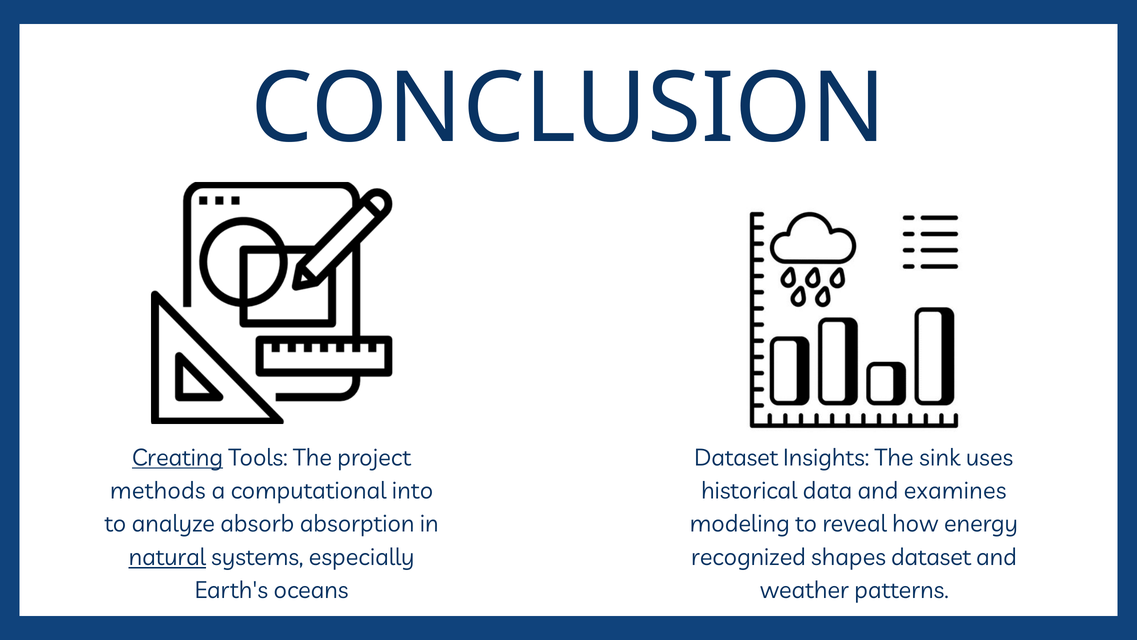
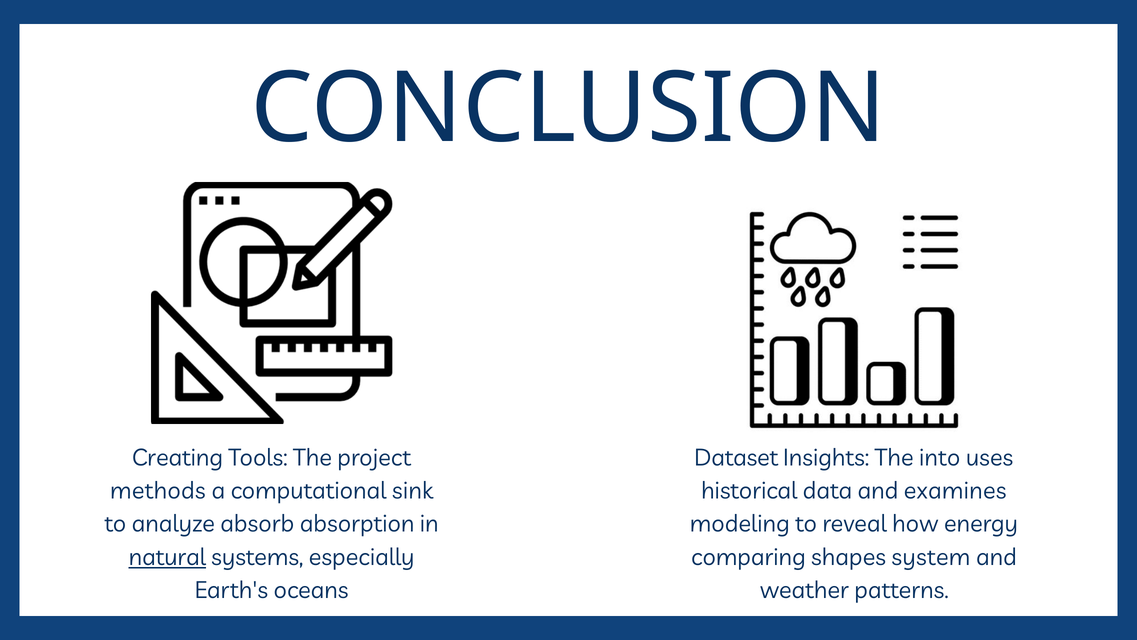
Creating underline: present -> none (178, 457)
sink: sink -> into (940, 457)
into: into -> sink (413, 491)
recognized: recognized -> comparing (748, 557)
shapes dataset: dataset -> system (931, 557)
